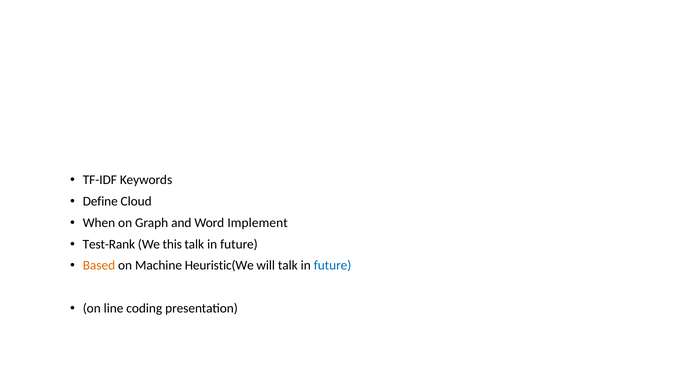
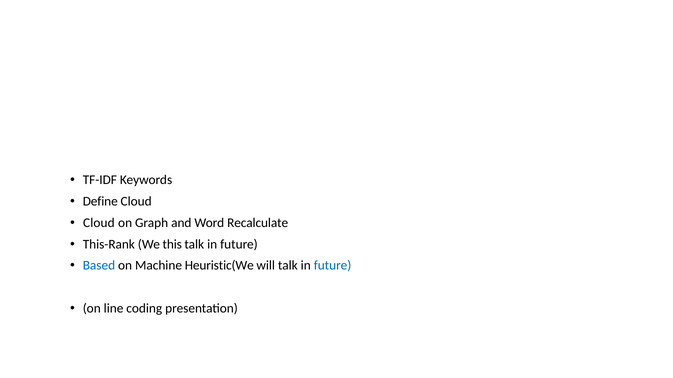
When: When -> Cloud (99, 223)
Implement: Implement -> Recalculate (258, 223)
Test-Rank: Test-Rank -> This-Rank (109, 245)
Based colour: orange -> blue (99, 266)
